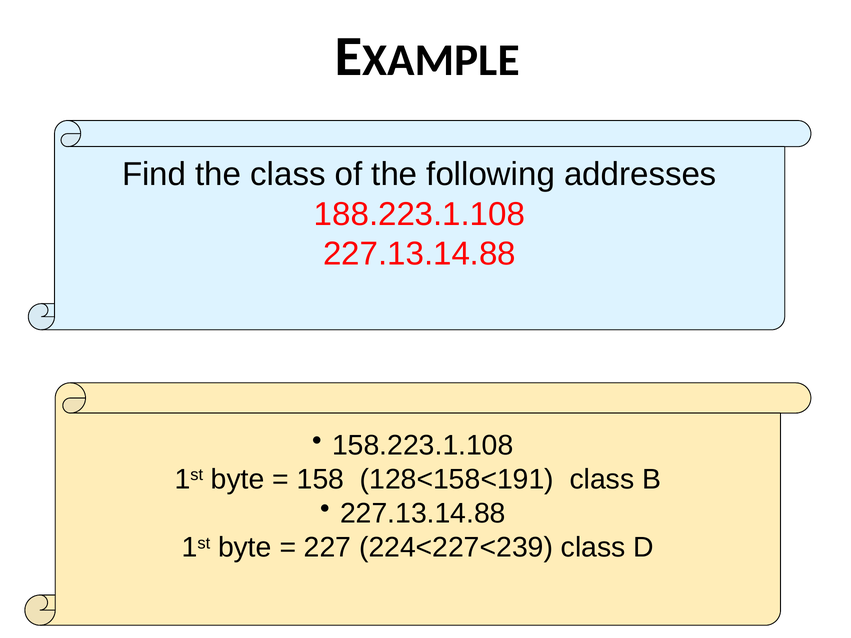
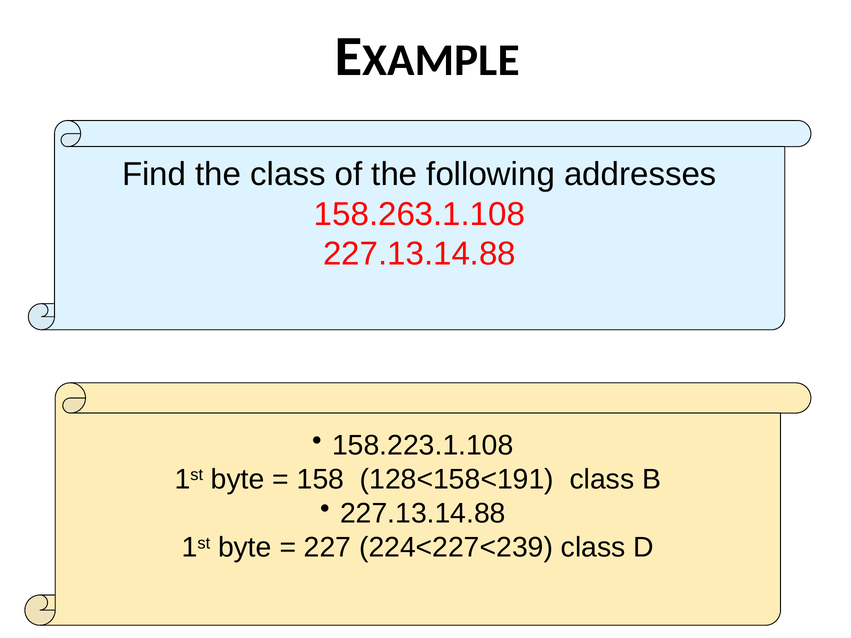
188.223.1.108: 188.223.1.108 -> 158.263.1.108 (420, 214)
